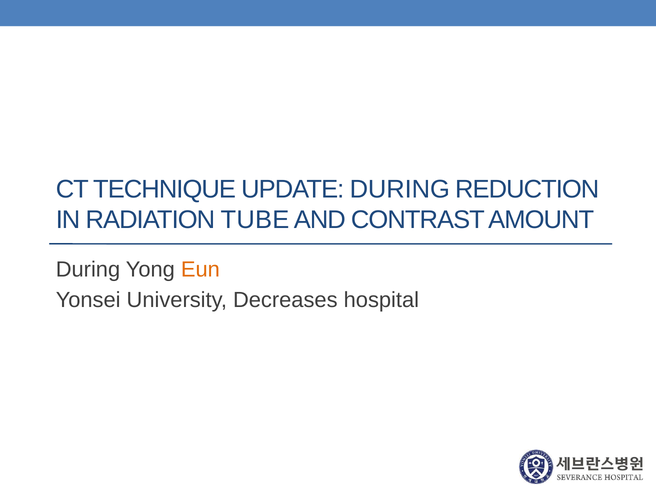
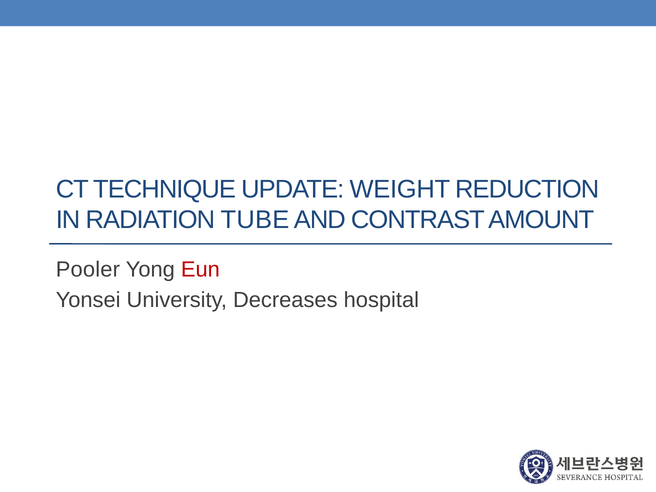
UPDATE DURING: DURING -> WEIGHT (400, 189)
During: During -> Pooler (88, 269)
Eun colour: orange -> red (200, 269)
